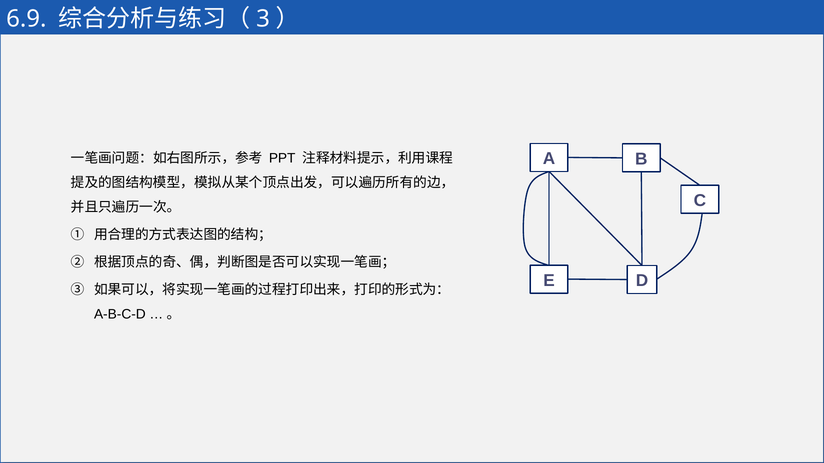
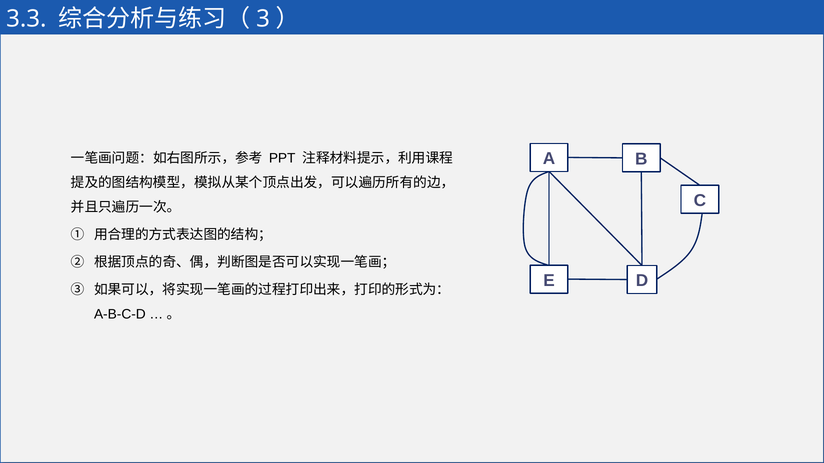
6.9: 6.9 -> 3.3 (26, 19)
